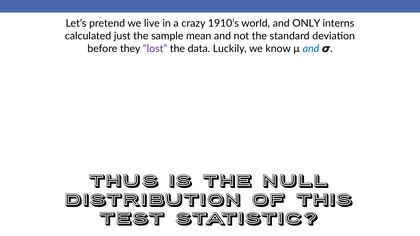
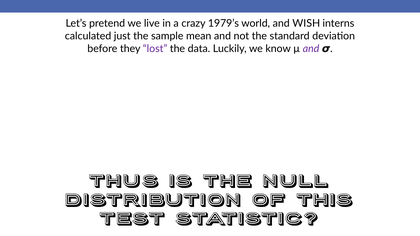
1910’s: 1910’s -> 1979’s (223, 23)
ONLY: ONLY -> WISH (306, 23)
and colour: blue -> purple (311, 49)
